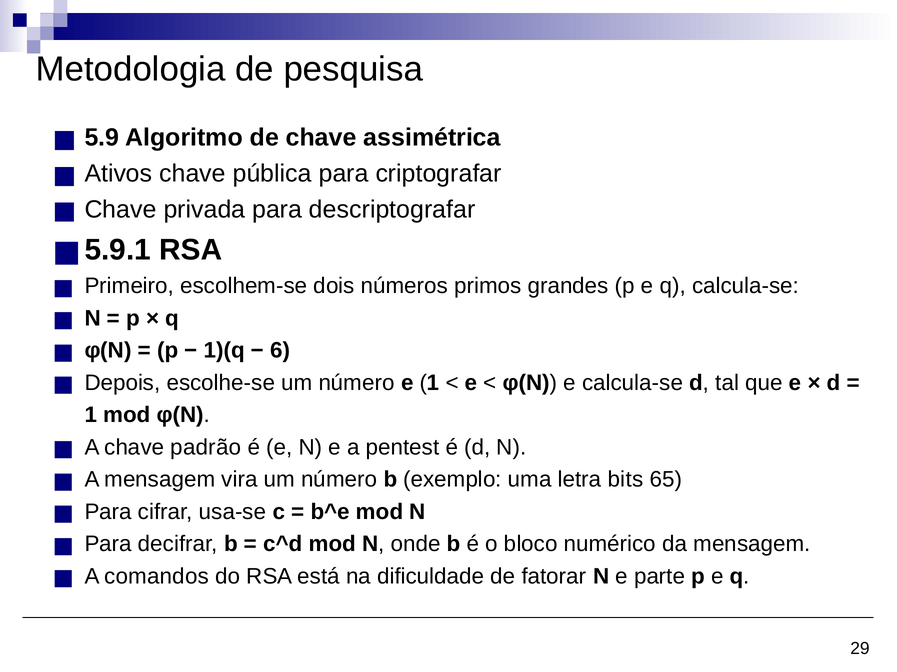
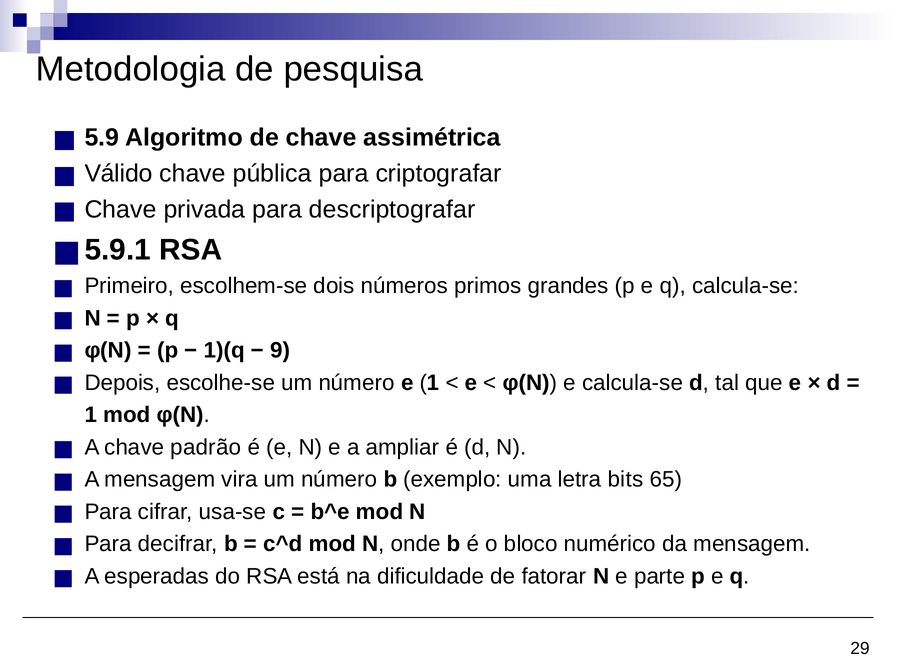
Ativos: Ativos -> Válido (119, 174)
6: 6 -> 9 (280, 351)
pentest: pentest -> ampliar (403, 448)
comandos: comandos -> esperadas (157, 577)
